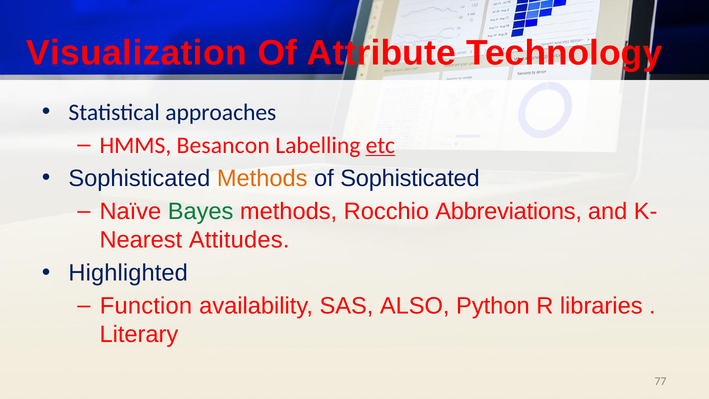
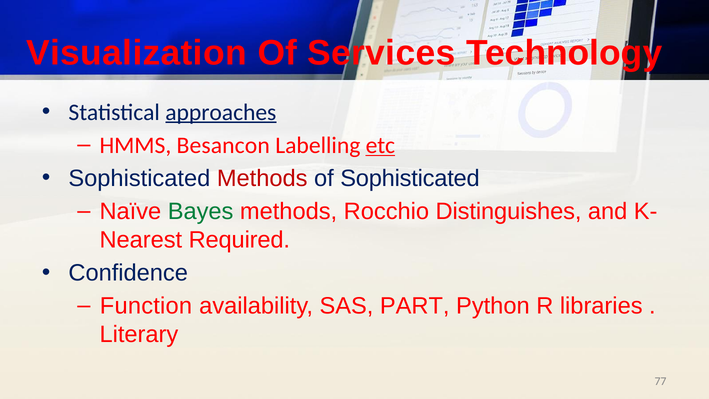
Attribute: Attribute -> Services (381, 53)
approaches underline: none -> present (221, 112)
Methods colour: orange -> red (262, 178)
Abbreviations: Abbreviations -> Distinguishes (509, 211)
Attitudes: Attitudes -> Required (239, 240)
Highlighted: Highlighted -> Confidence (128, 273)
ALSO: ALSO -> PART (415, 306)
